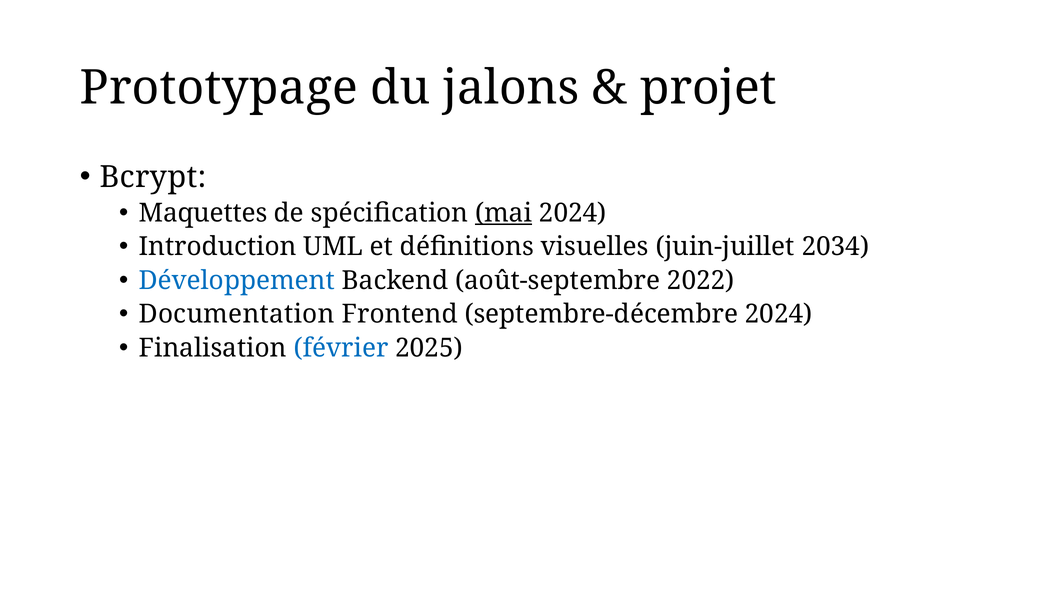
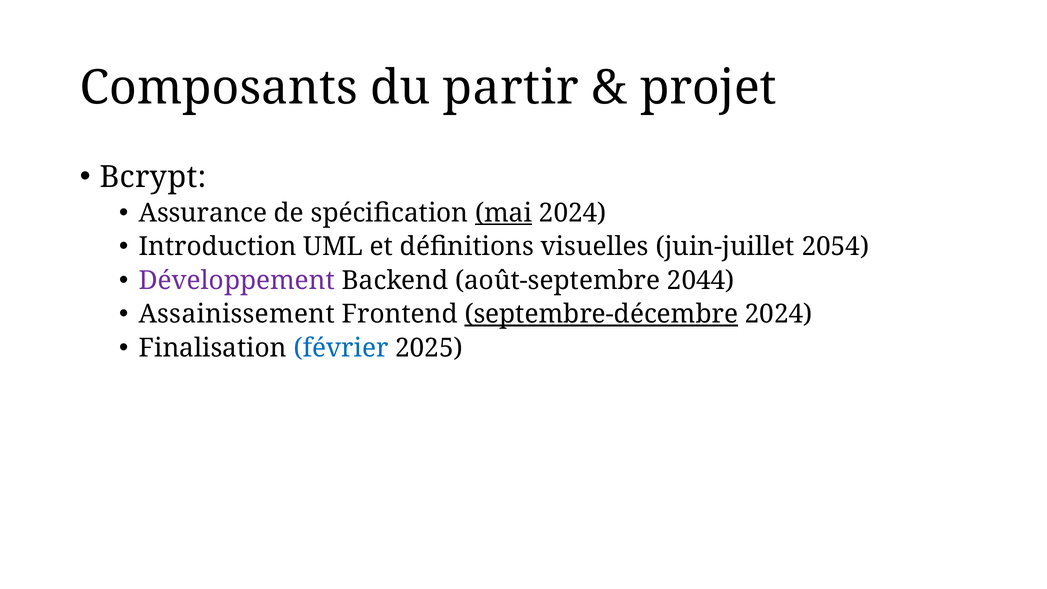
Prototypage: Prototypage -> Composants (219, 88)
jalons: jalons -> partir (511, 88)
Maquettes: Maquettes -> Assurance (203, 213)
2034: 2034 -> 2054 (835, 247)
Développement colour: blue -> purple (237, 281)
2022: 2022 -> 2044 (701, 281)
Documentation: Documentation -> Assainissement (237, 314)
septembre-décembre underline: none -> present (601, 314)
